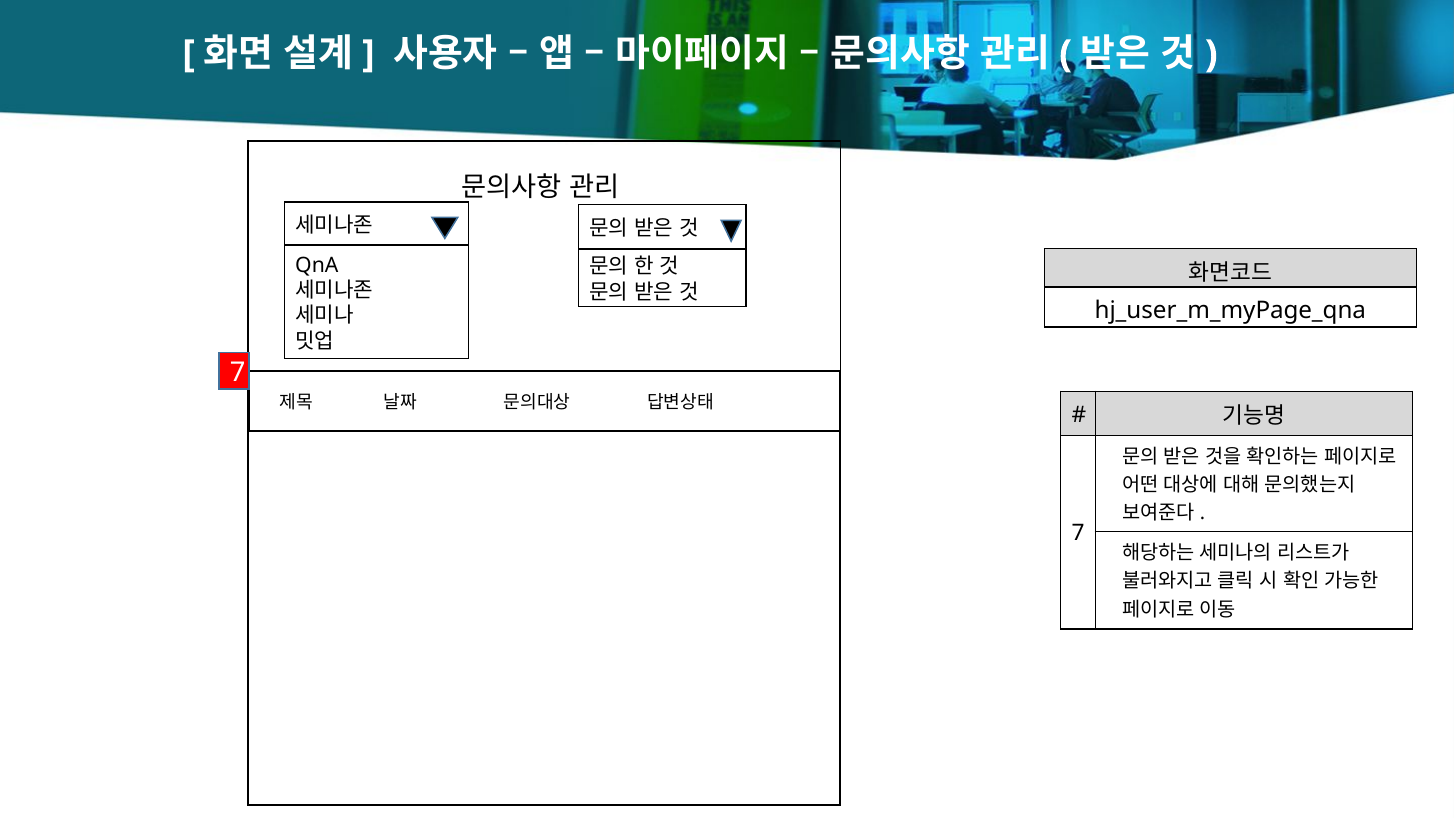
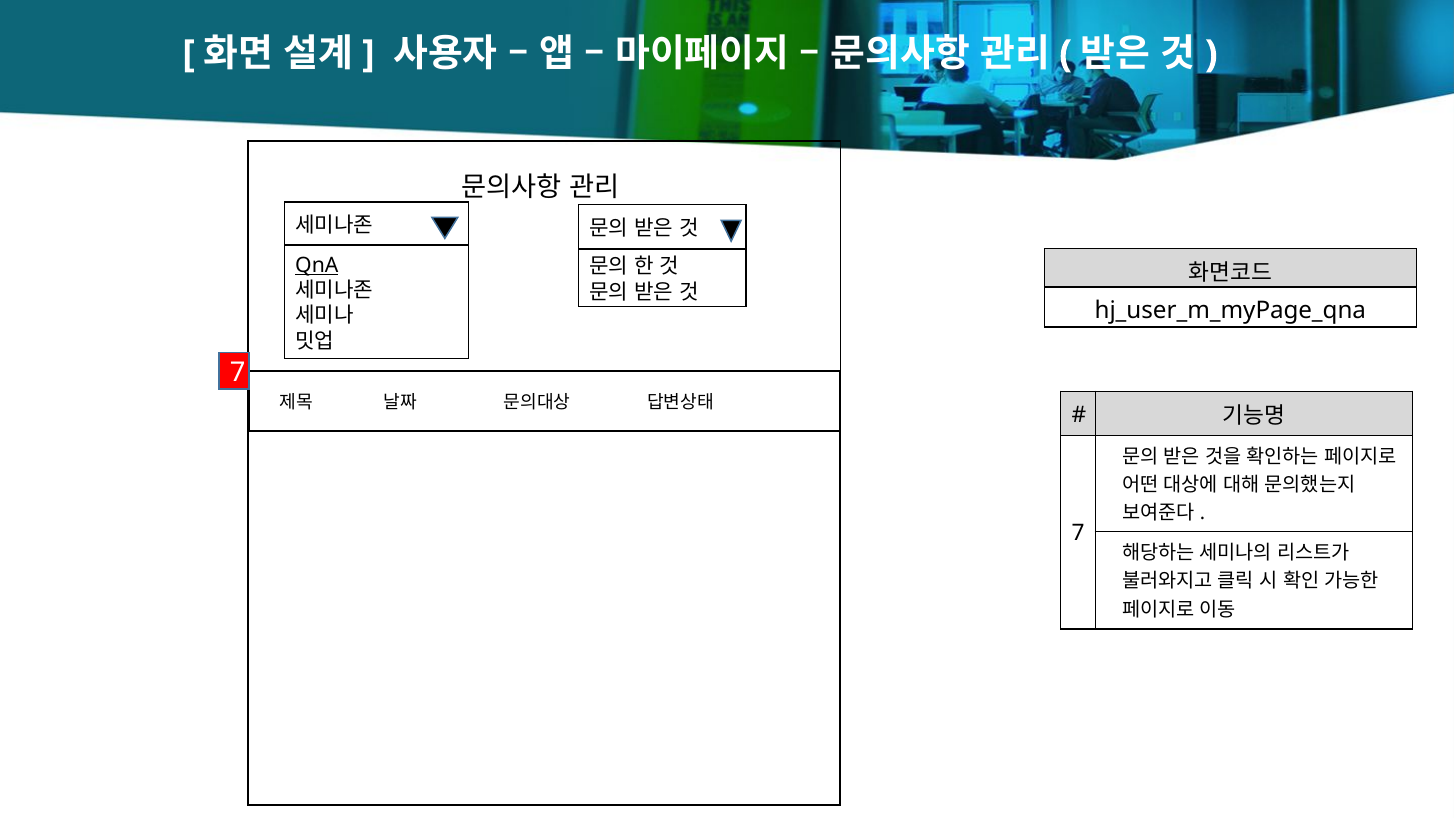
QnA underline: none -> present (317, 265)
